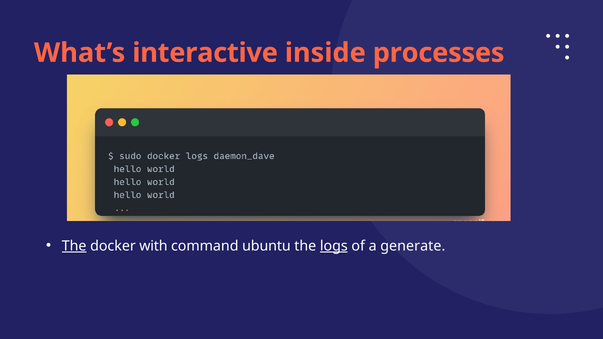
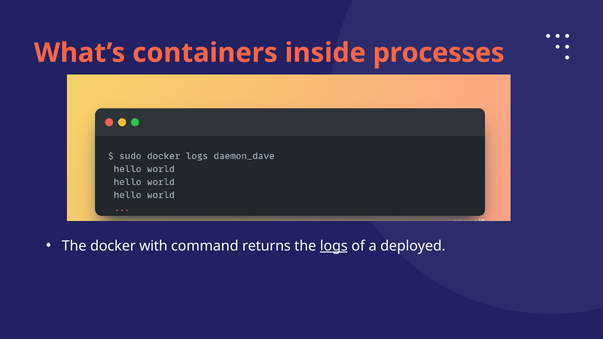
interactive: interactive -> containers (205, 53)
The underline: present -> none (74, 246)
ubuntu: ubuntu -> returns (266, 246)
generate: generate -> deployed (413, 246)
